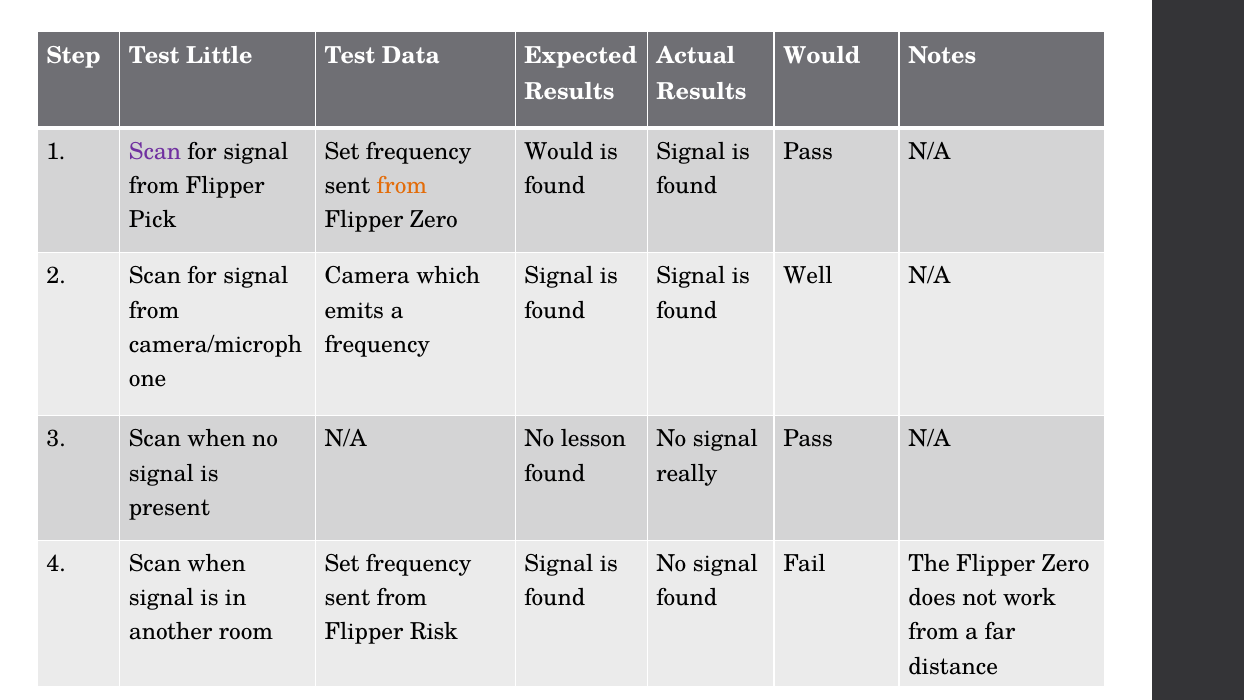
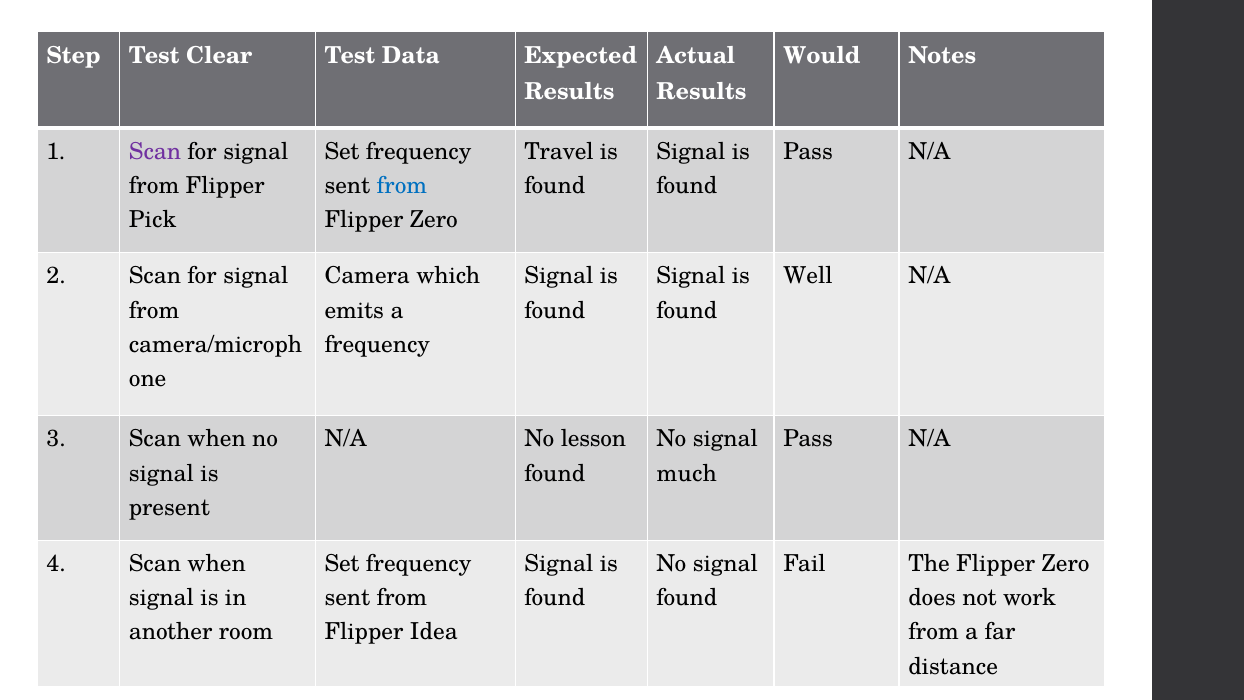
Little: Little -> Clear (219, 56)
Would: Would -> Travel (559, 151)
from colour: orange -> blue (402, 186)
really: really -> much (687, 473)
Risk: Risk -> Idea (434, 632)
